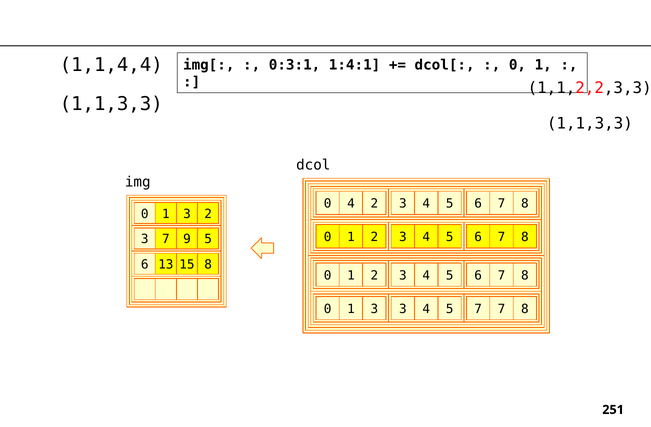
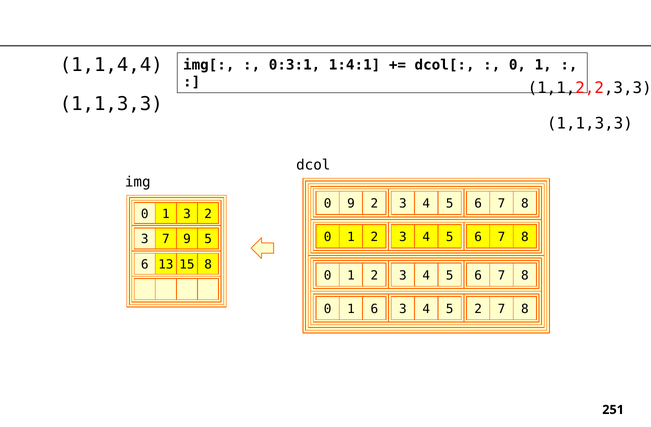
0 4: 4 -> 9 (351, 204)
3: 3 -> 6 (374, 309)
5 7: 7 -> 2 (478, 309)
